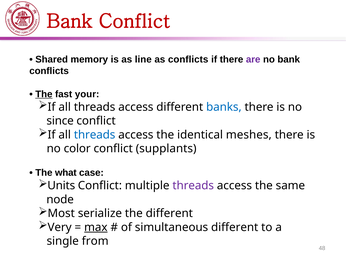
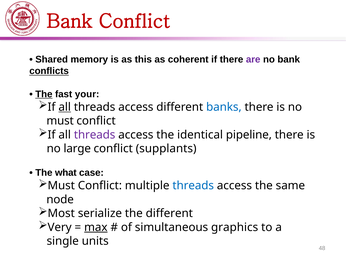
line: line -> this (143, 59)
as conflicts: conflicts -> coherent (188, 59)
conflicts underline: none -> present (49, 71)
all underline: none -> present (65, 107)
since: since -> must (60, 121)
threads colour: blue -> purple (95, 134)
meshes: meshes -> pipeline (249, 134)
color: color -> large (77, 148)
Units: Units -> Must (61, 185)
threads colour: purple -> blue (193, 185)
simultaneous different: different -> graphics (235, 227)
from: from -> units (95, 241)
